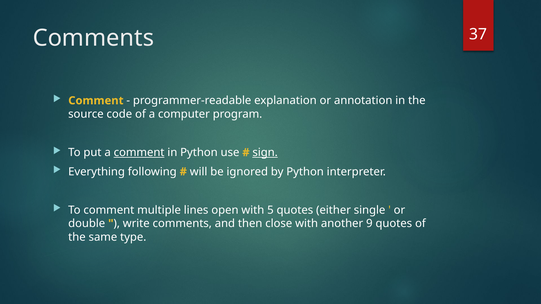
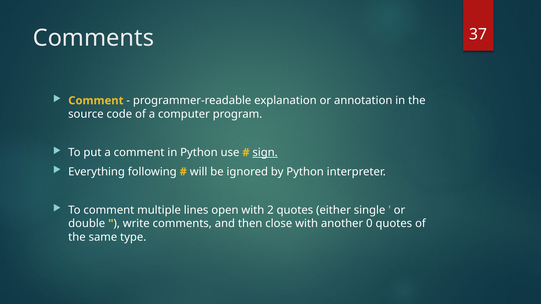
comment underline: present -> none (139, 153)
5: 5 -> 2 (270, 210)
9: 9 -> 0 (369, 224)
